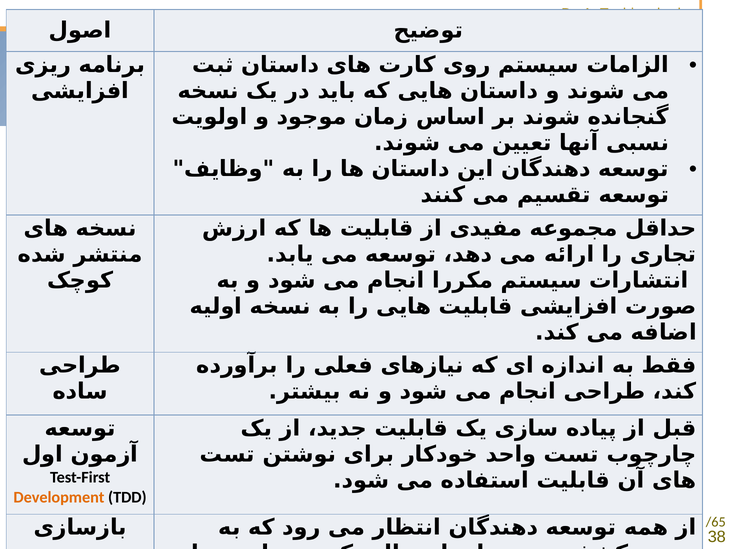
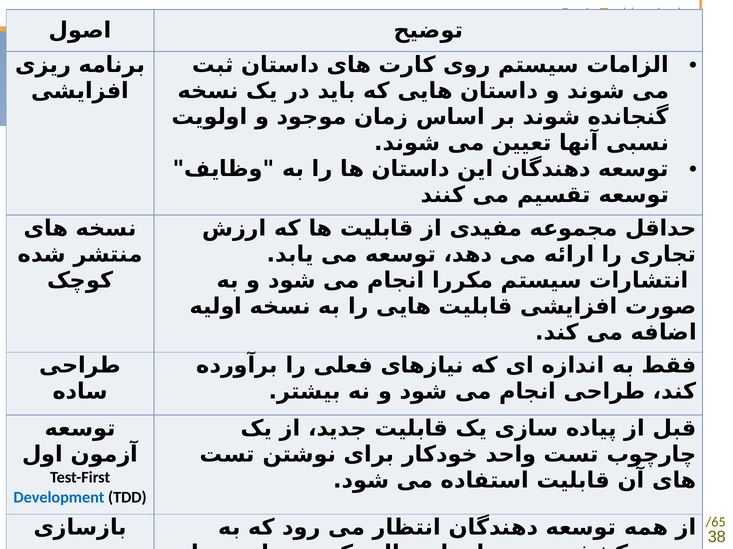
Development colour: orange -> blue (59, 498)
